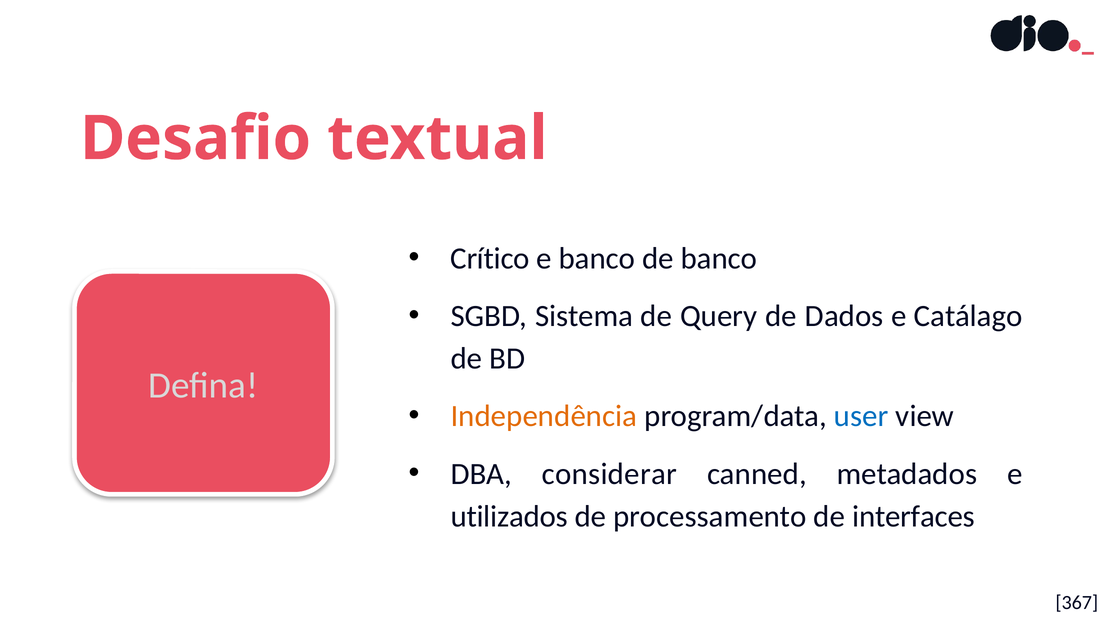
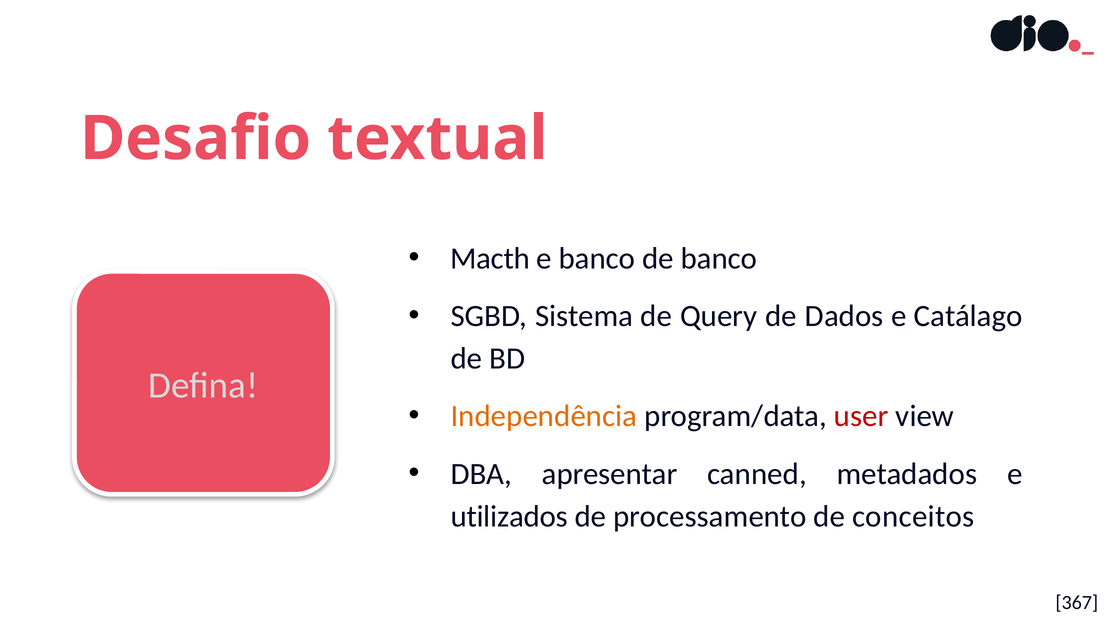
Crítico: Crítico -> Macth (490, 259)
user colour: blue -> red (861, 417)
considerar: considerar -> apresentar (610, 475)
interfaces: interfaces -> conceitos (913, 517)
